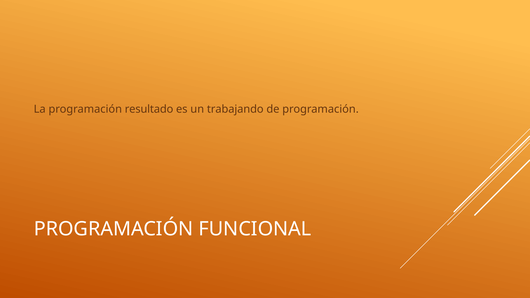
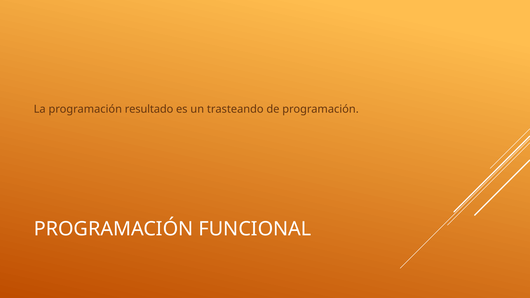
trabajando: trabajando -> trasteando (235, 109)
